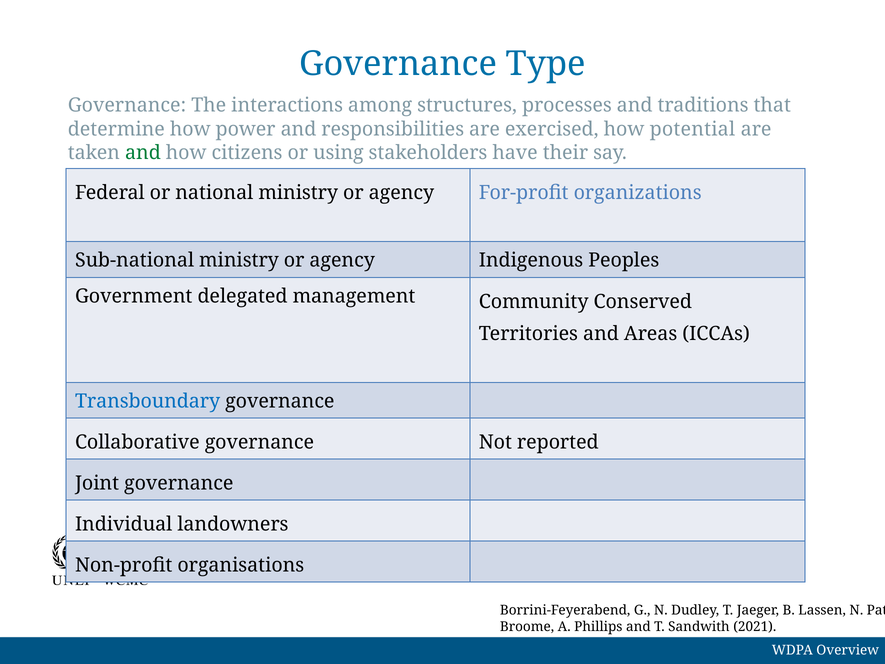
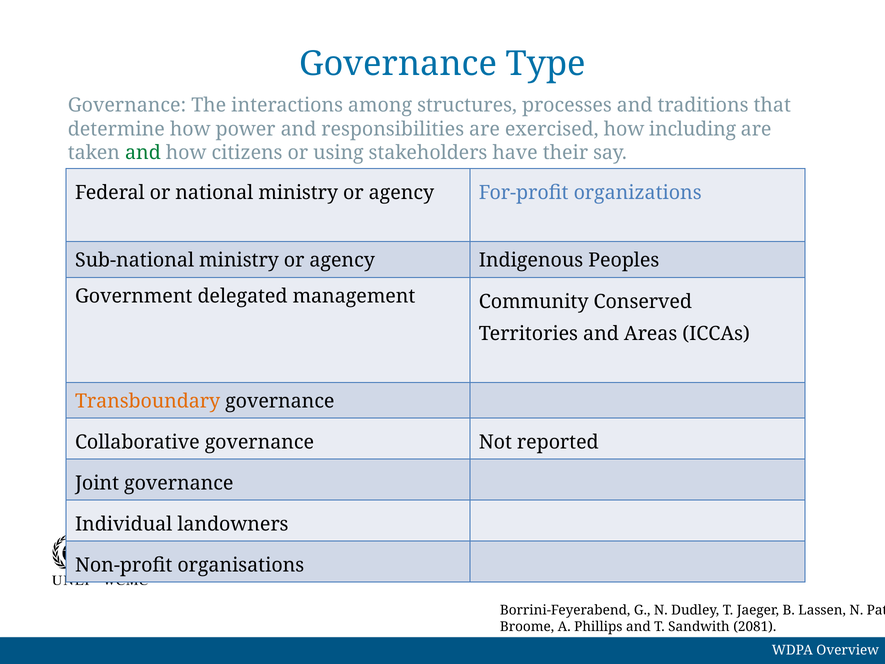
potential: potential -> including (693, 129)
Transboundary colour: blue -> orange (148, 401)
2021: 2021 -> 2081 (755, 626)
